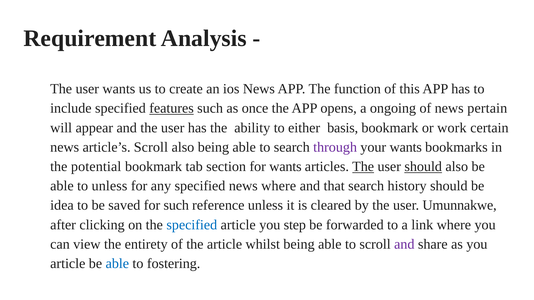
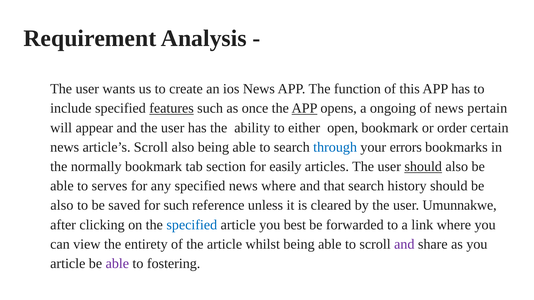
APP underline: none -> present (305, 108)
basis: basis -> open (343, 128)
work: work -> order (452, 128)
through colour: purple -> blue (335, 147)
your wants: wants -> errors (406, 147)
potential: potential -> normally (96, 167)
for wants: wants -> easily (285, 167)
The underline: present -> none (363, 167)
to unless: unless -> serves (109, 186)
idea: idea -> also (62, 206)
step: step -> best (295, 225)
able colour: blue -> purple (117, 264)
